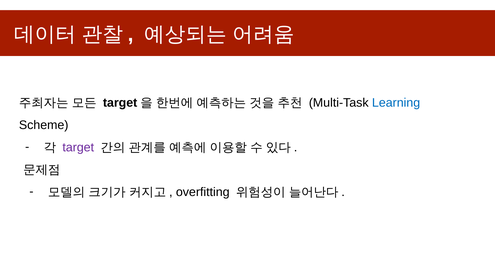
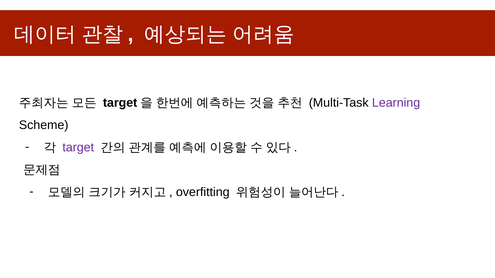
Learning colour: blue -> purple (396, 103)
